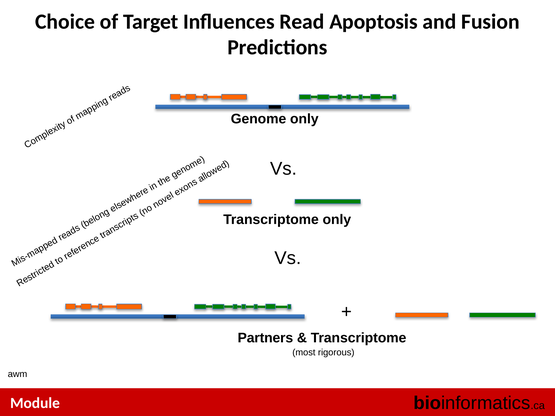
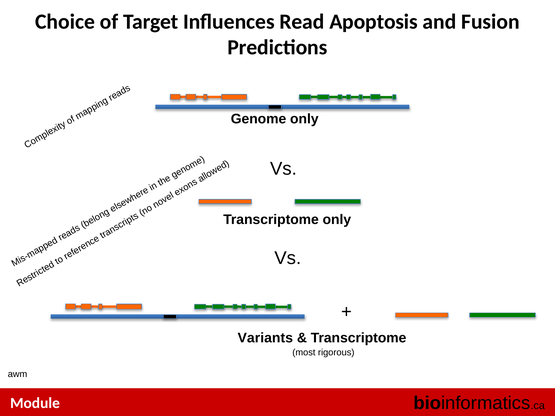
Partners: Partners -> Variants (265, 338)
